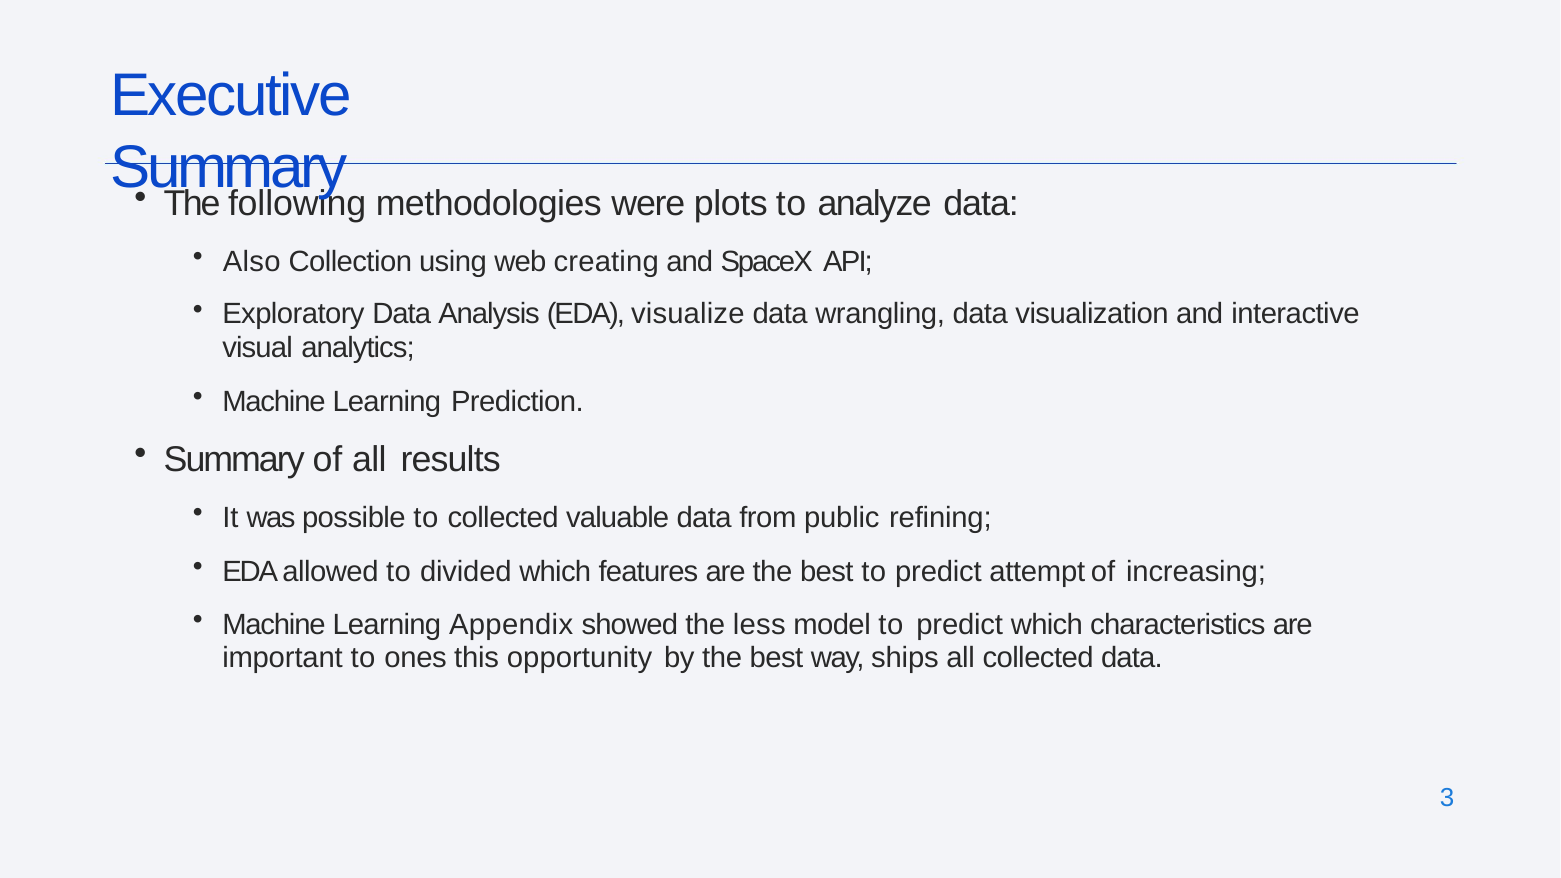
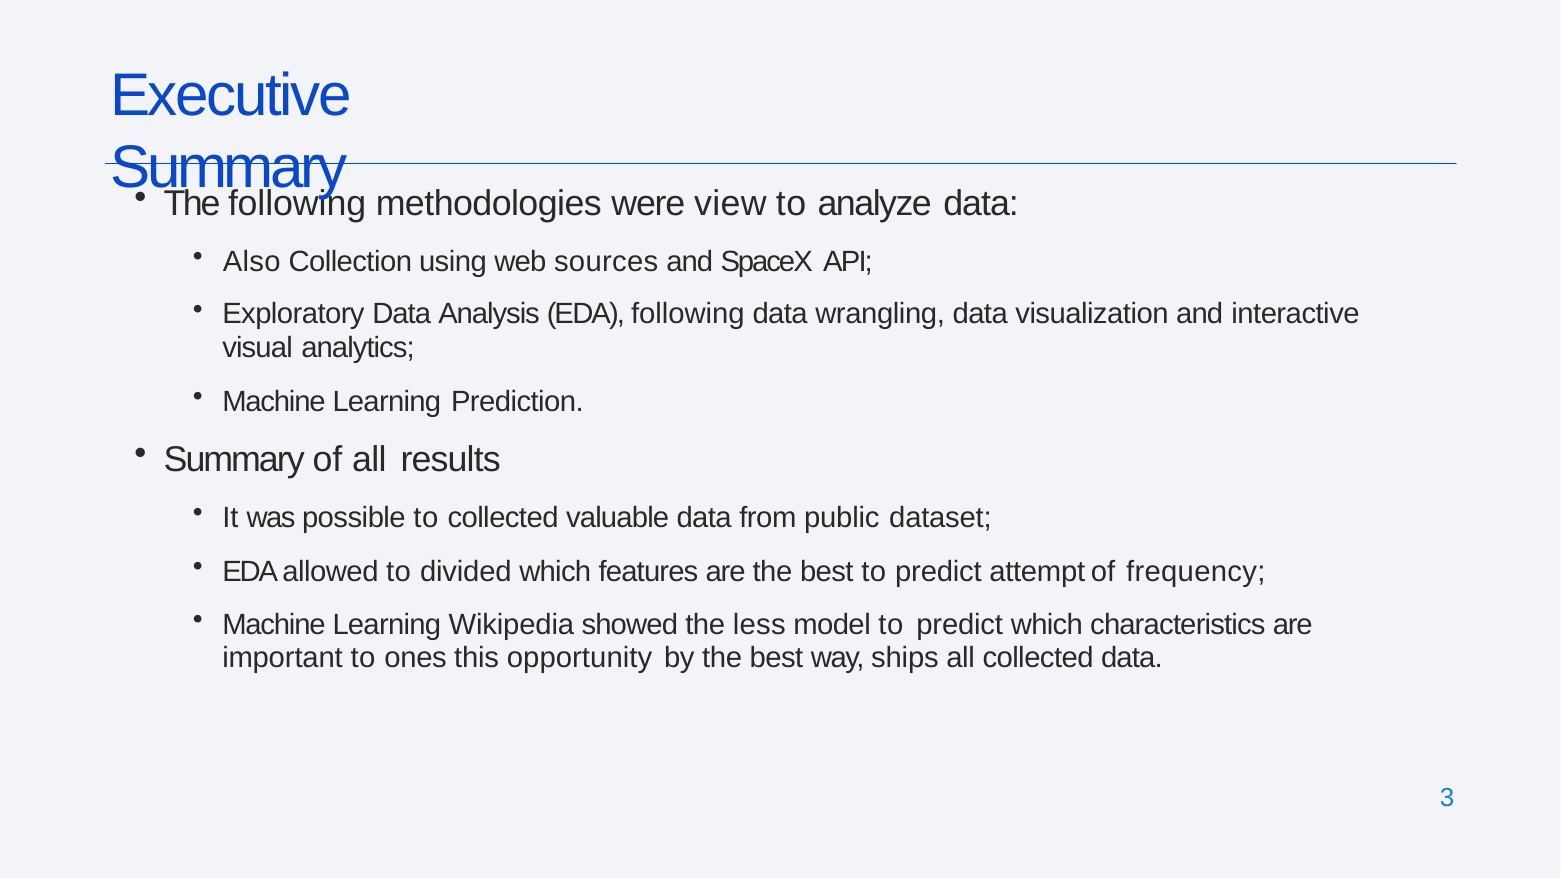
plots: plots -> view (730, 203)
creating: creating -> sources (606, 262)
EDA visualize: visualize -> following (688, 314)
refining: refining -> dataset (940, 518)
increasing: increasing -> frequency (1196, 572)
Appendix: Appendix -> Wikipedia (511, 625)
